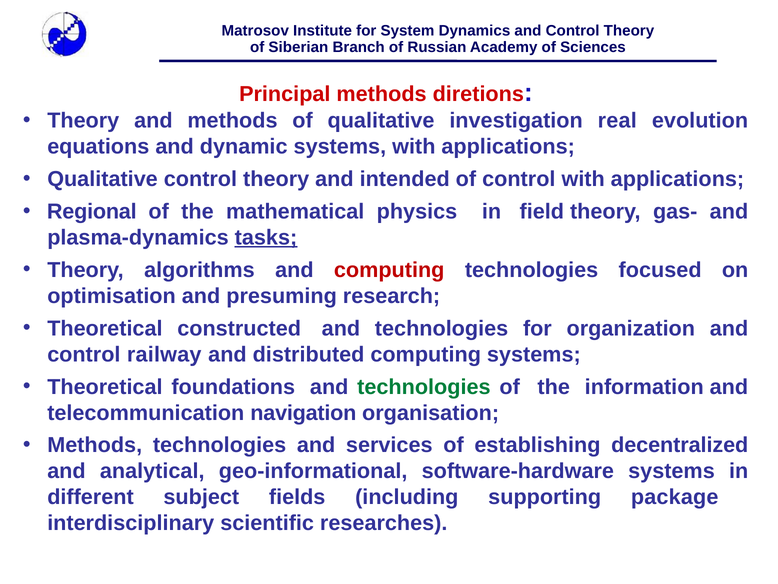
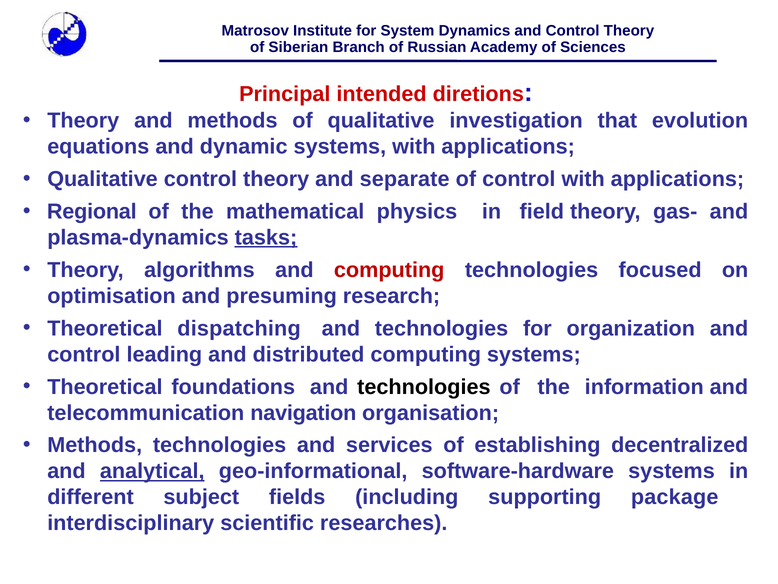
Principal methods: methods -> intended (382, 94)
real: real -> that (617, 121)
intended: intended -> separate (405, 179)
constructed: constructed -> dispatching (239, 328)
railway: railway -> leading (164, 354)
technologies colour: green -> black (424, 387)
analytical underline: none -> present (152, 471)
